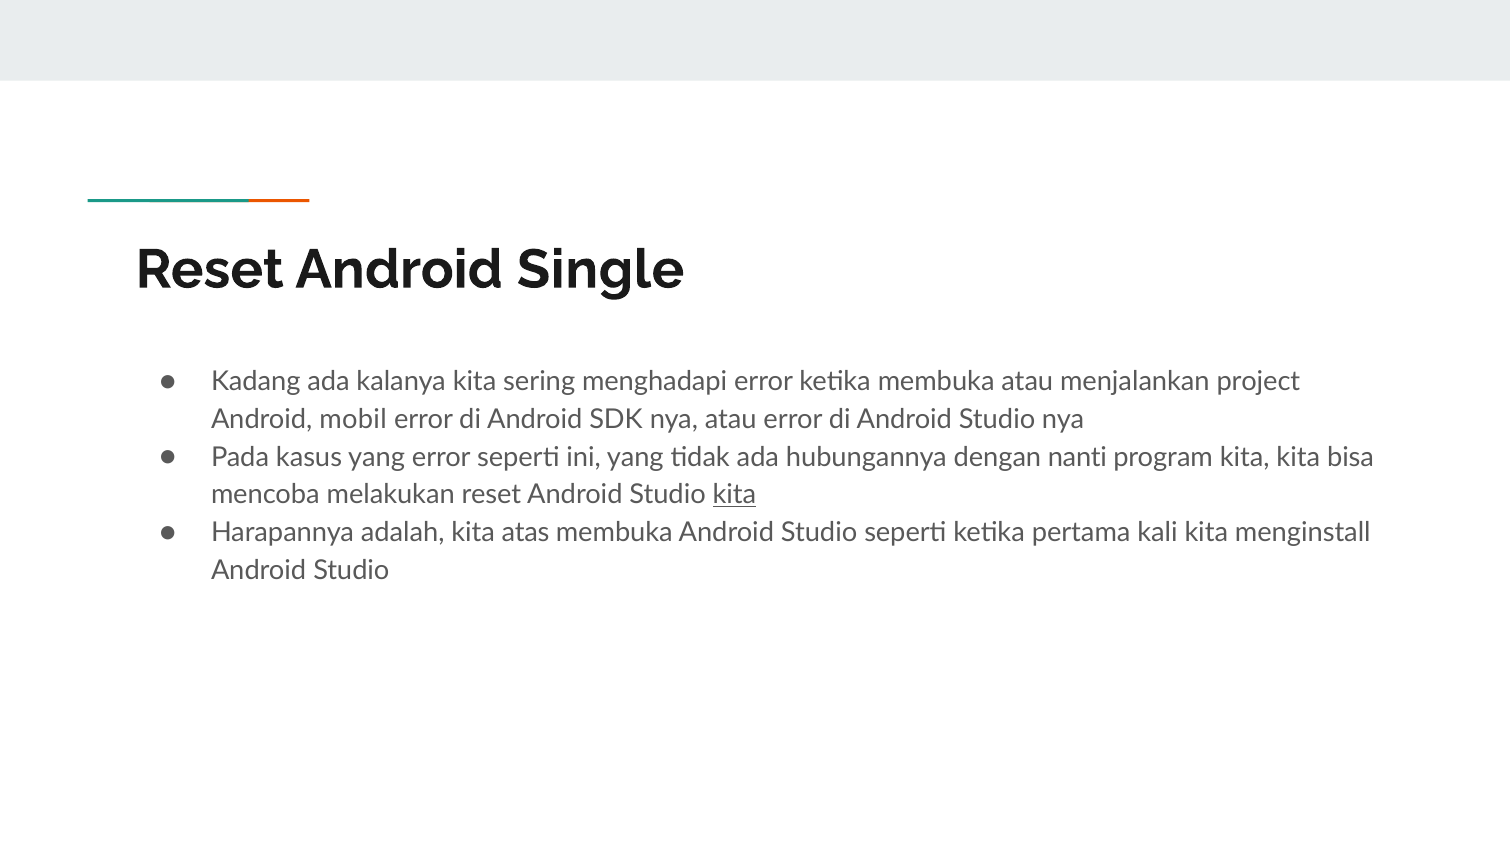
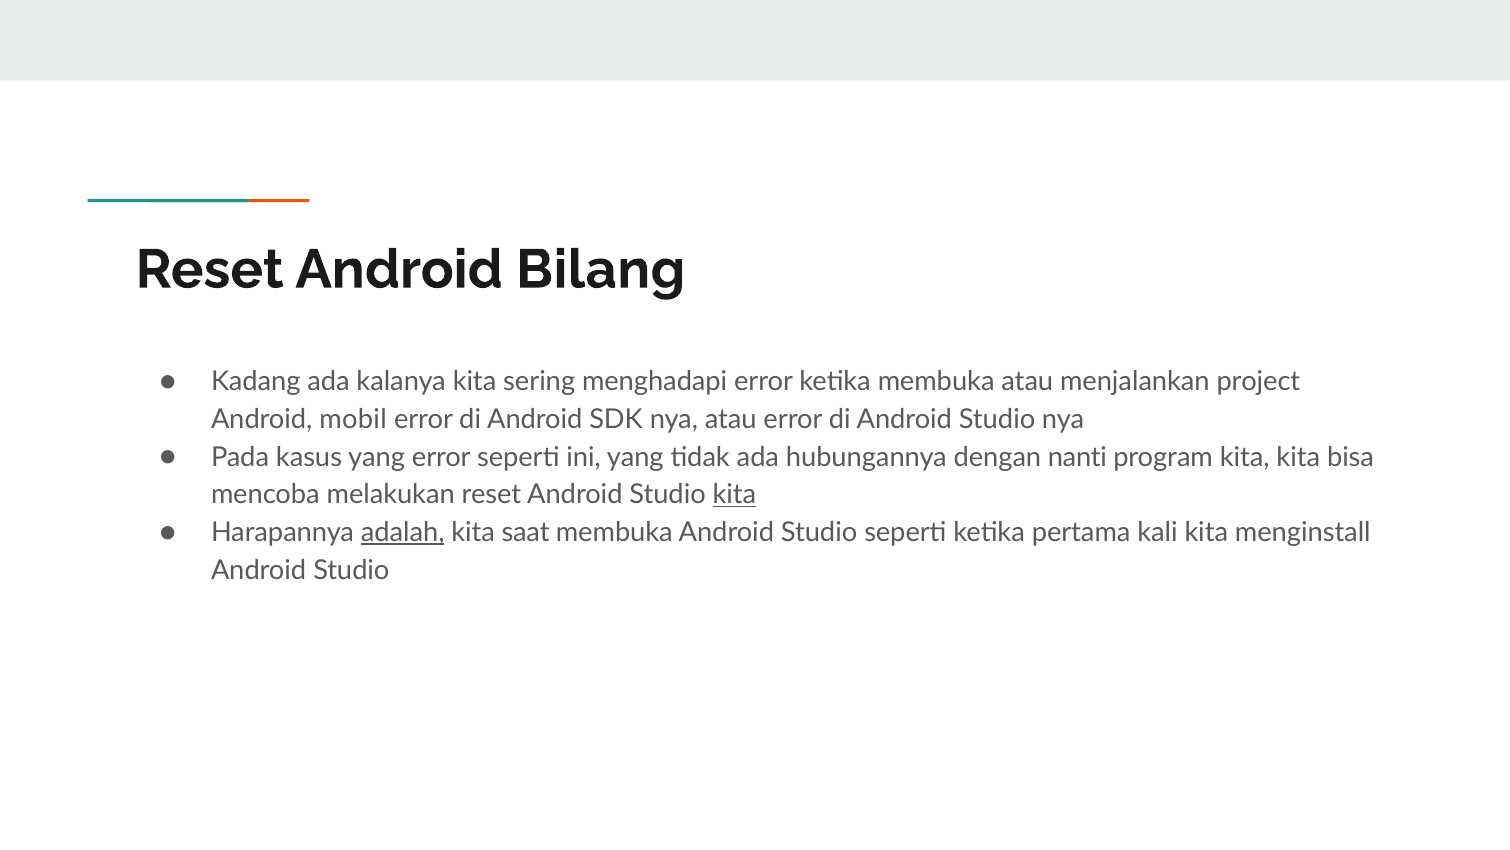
Single: Single -> Bilang (601, 269)
adalah underline: none -> present (403, 532)
atas: atas -> saat (526, 532)
